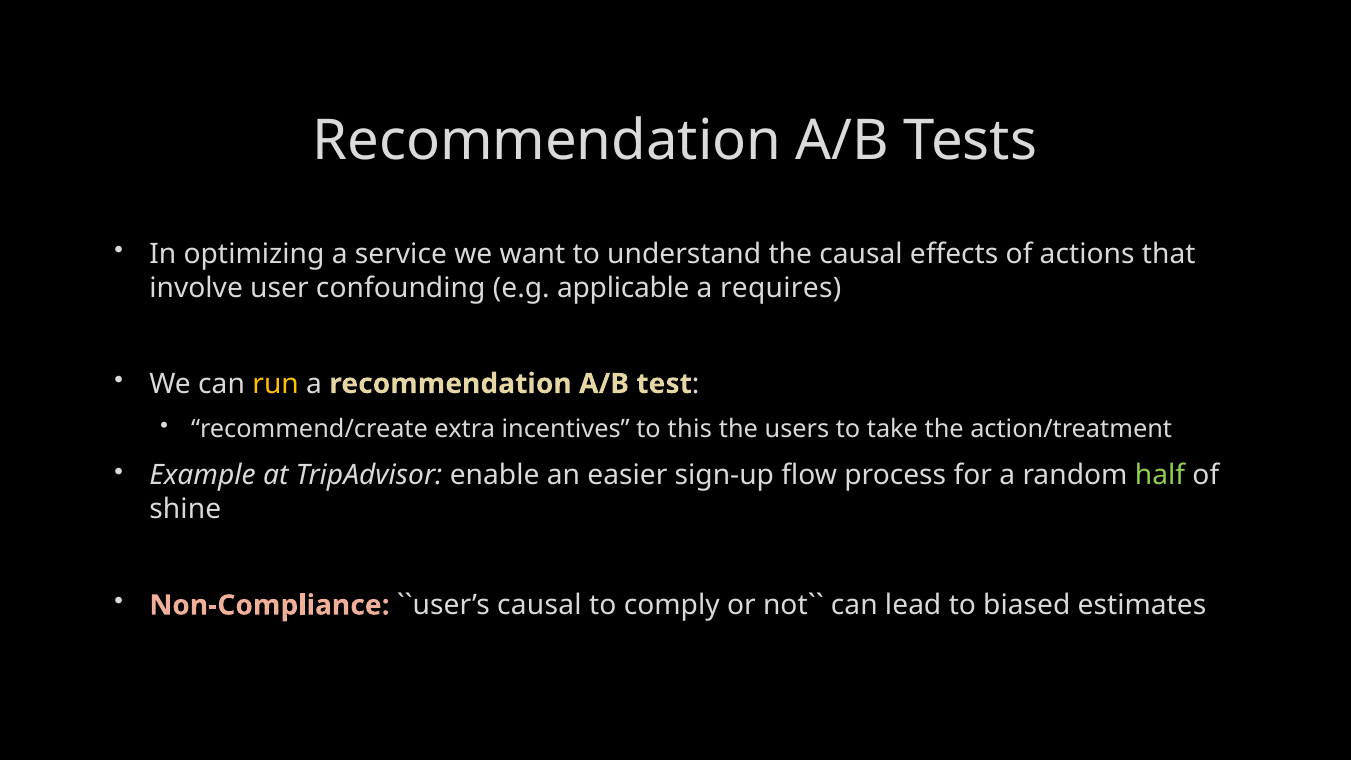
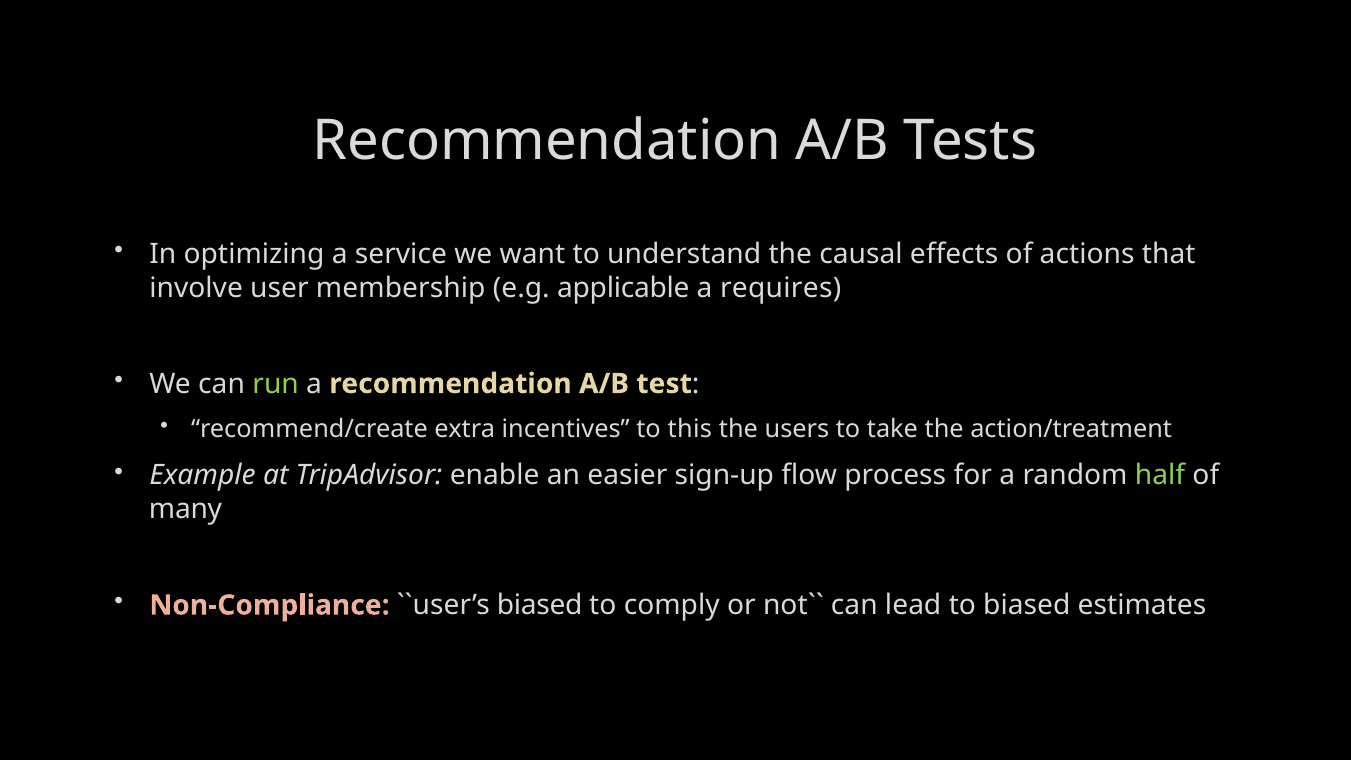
confounding: confounding -> membership (401, 288)
run colour: yellow -> light green (276, 384)
shine: shine -> many (185, 509)
causal: causal -> biased (540, 605)
